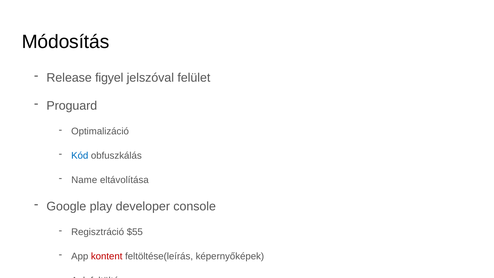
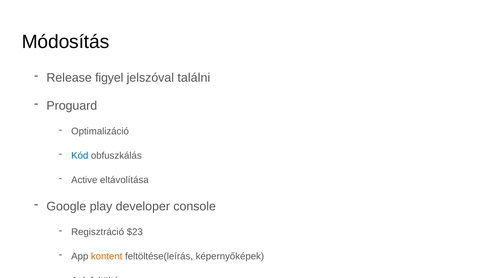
felület: felület -> találni (194, 78)
Name: Name -> Active (84, 180)
$55: $55 -> $23 (135, 232)
kontent colour: red -> orange (107, 256)
